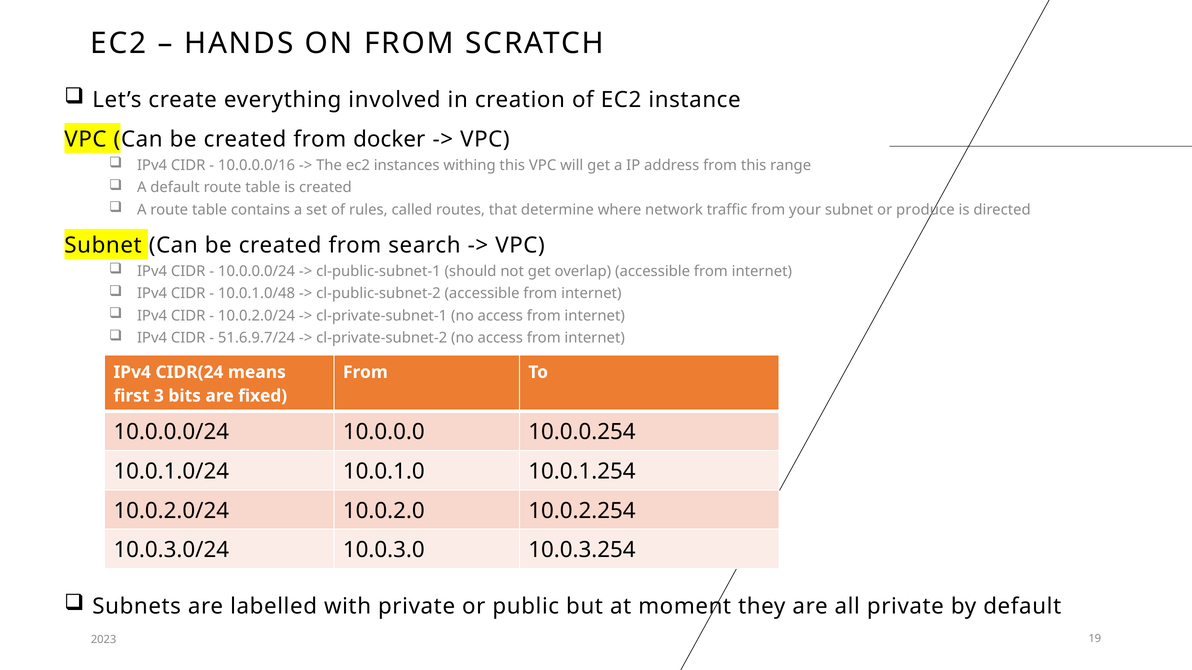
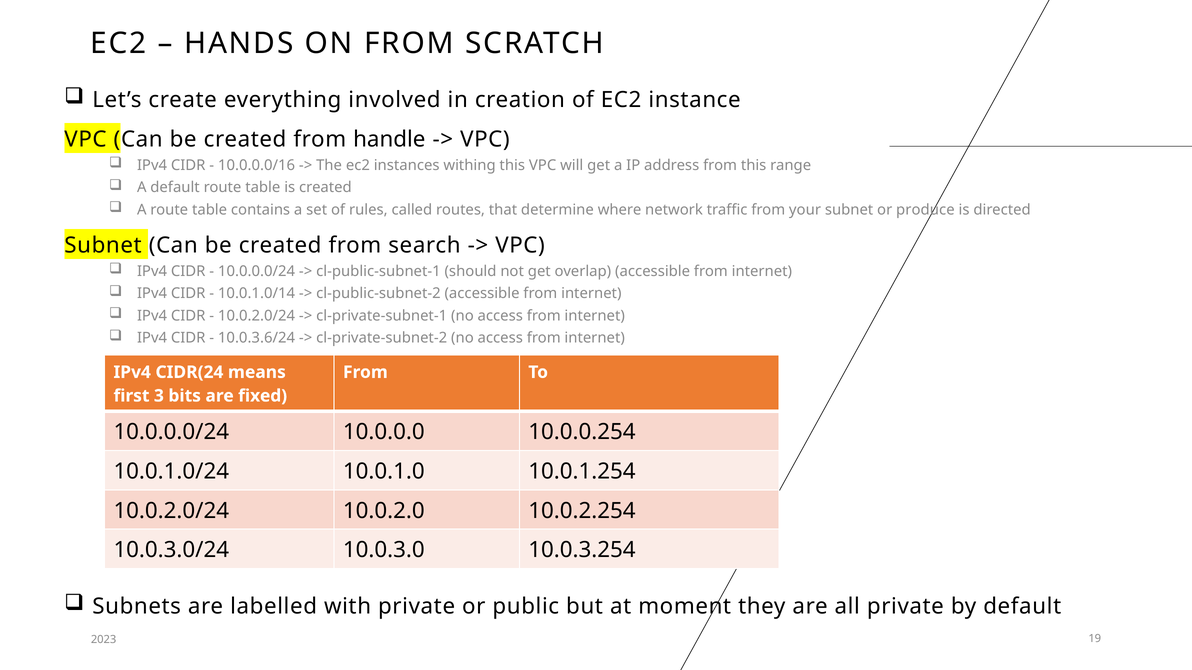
docker: docker -> handle (389, 139)
10.0.1.0/48: 10.0.1.0/48 -> 10.0.1.0/14 (257, 294)
51.6.9.7/24: 51.6.9.7/24 -> 10.0.3.6/24 (257, 338)
